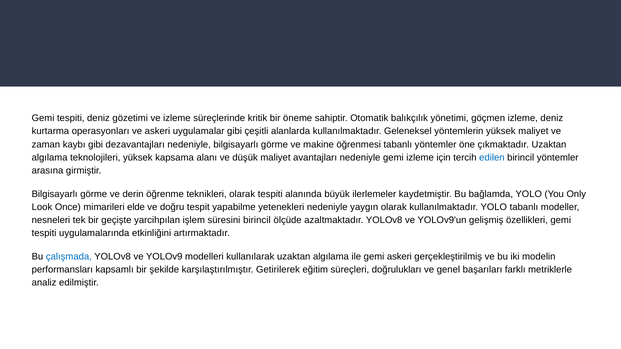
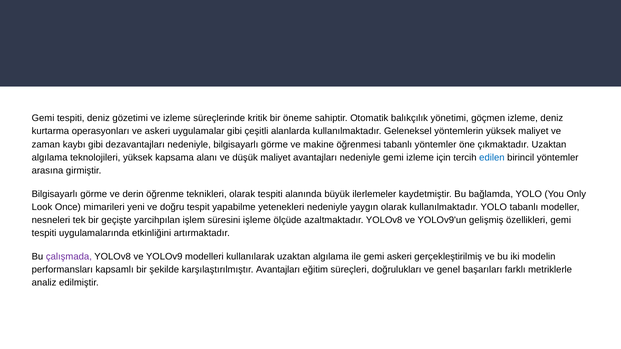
elde: elde -> yeni (136, 207)
süresini birincil: birincil -> işleme (257, 220)
çalışmada colour: blue -> purple (69, 257)
karşılaştırılmıştır Getirilerek: Getirilerek -> Avantajları (278, 270)
